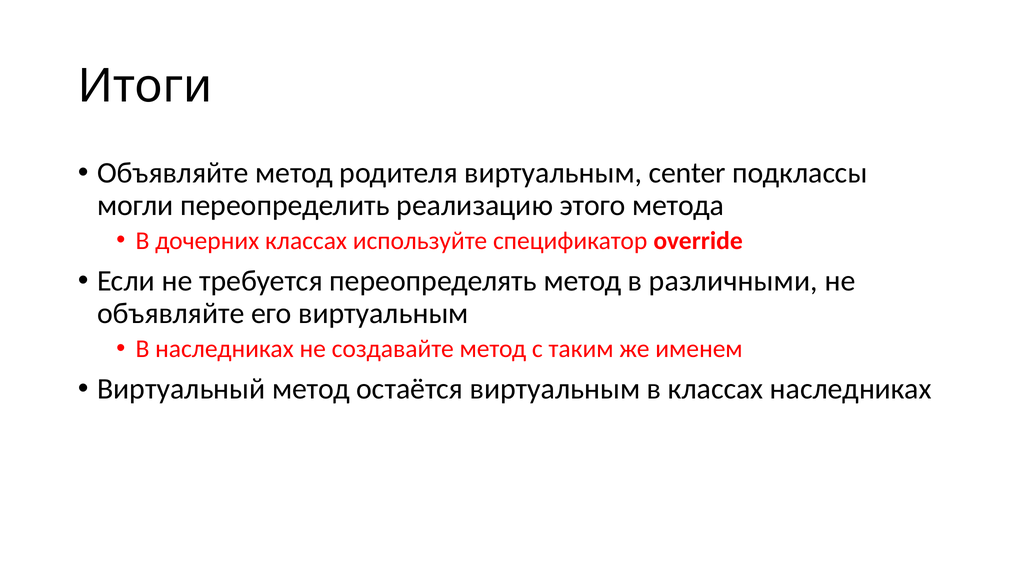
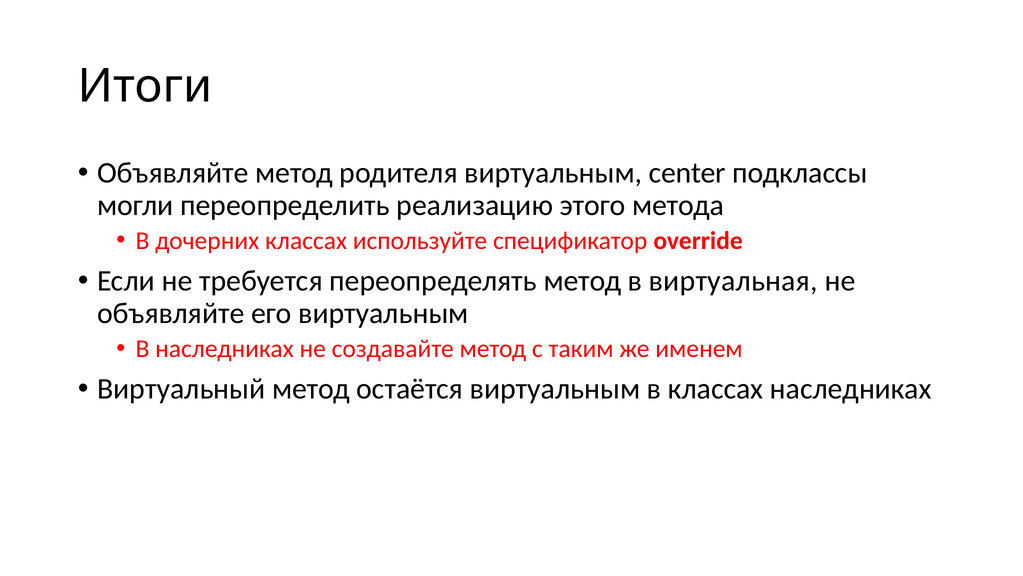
различными: различными -> виртуальная (733, 281)
